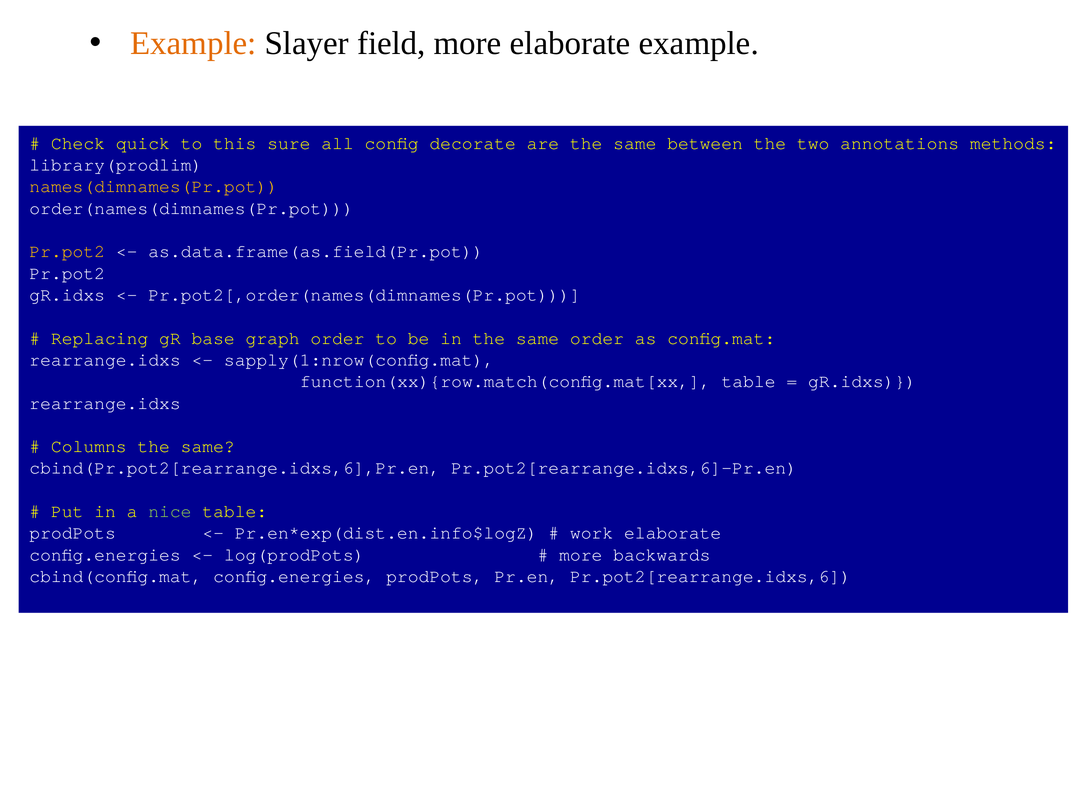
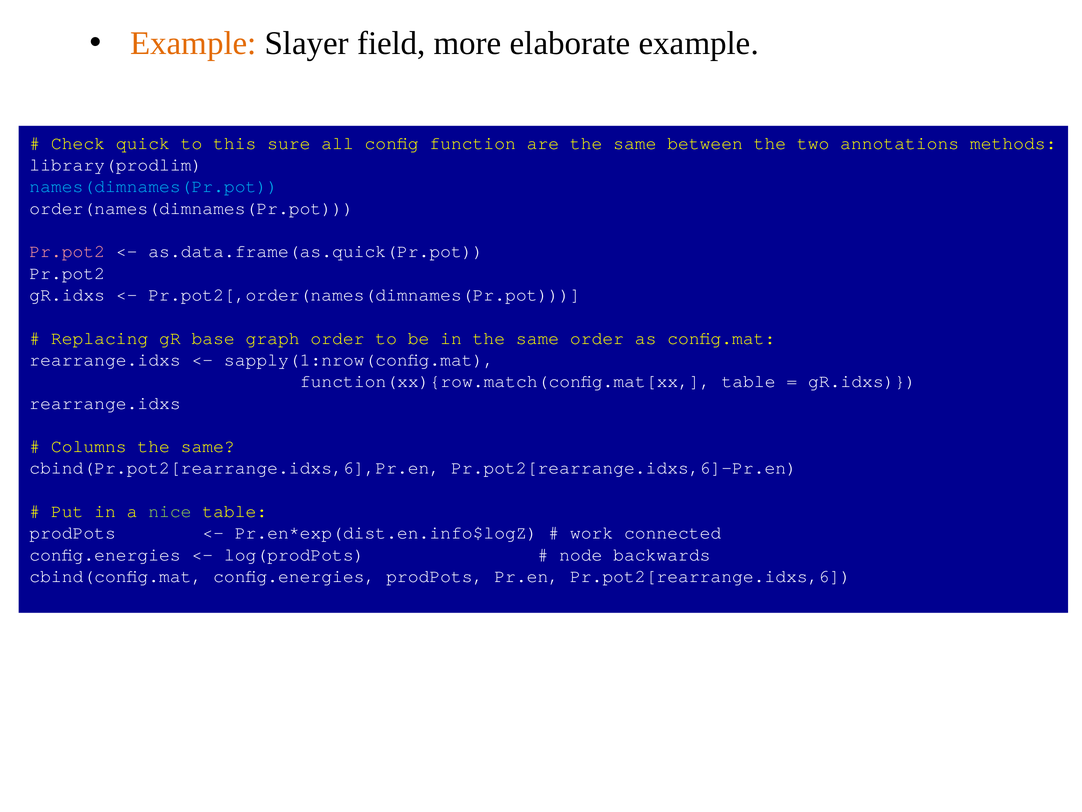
decorate: decorate -> function (473, 143)
names(dimnames(Pr.pot colour: yellow -> light blue (154, 186)
Pr.pot2 colour: yellow -> pink (67, 251)
as.data.frame(as.field(Pr.pot: as.data.frame(as.field(Pr.pot -> as.data.frame(as.quick(Pr.pot (316, 251)
work elaborate: elaborate -> connected (673, 533)
more: more -> node (581, 554)
